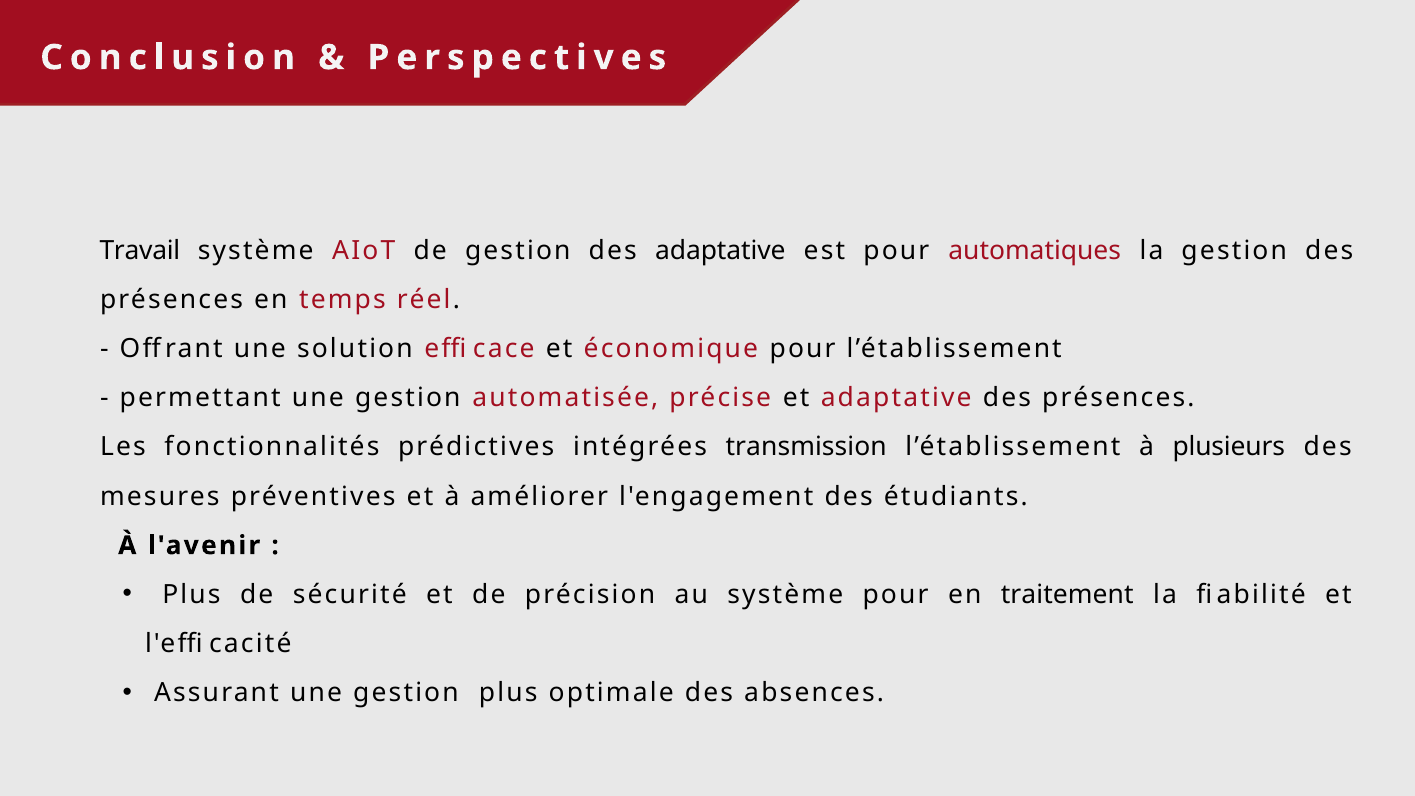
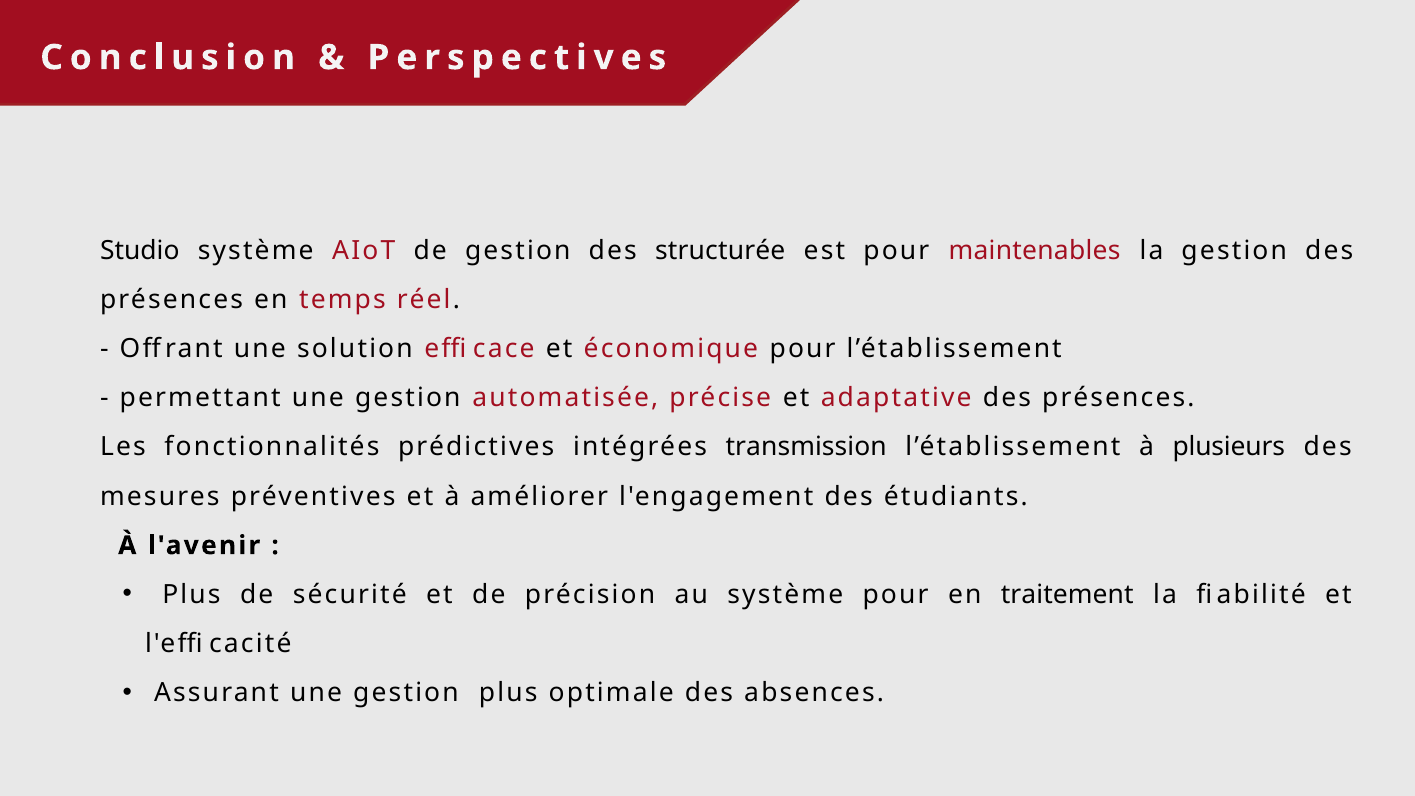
Travail: Travail -> Studio (140, 250)
des adaptative: adaptative -> structurée (720, 250)
automatiques: automatiques -> maintenables (1035, 250)
